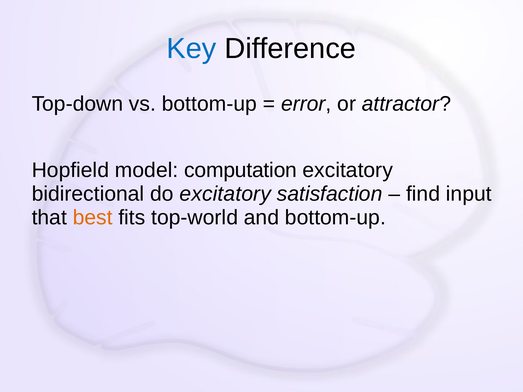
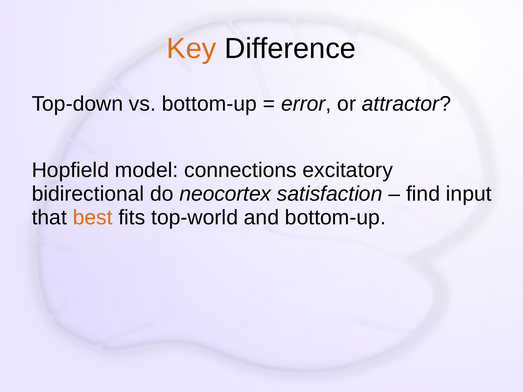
Key colour: blue -> orange (191, 49)
computation: computation -> connections (240, 170)
do excitatory: excitatory -> neocortex (225, 194)
